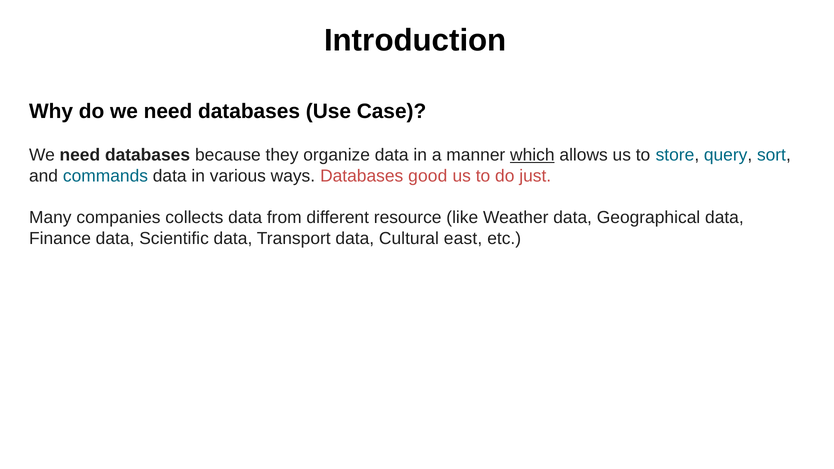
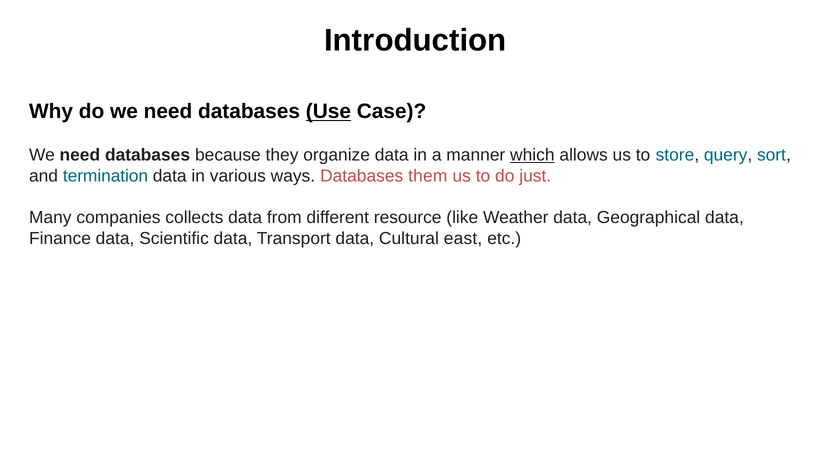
Use underline: none -> present (328, 112)
commands: commands -> termination (106, 176)
good: good -> them (428, 176)
